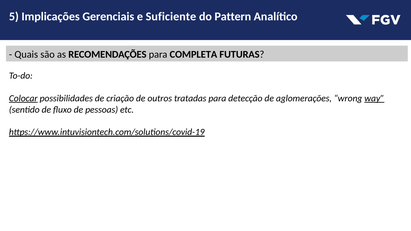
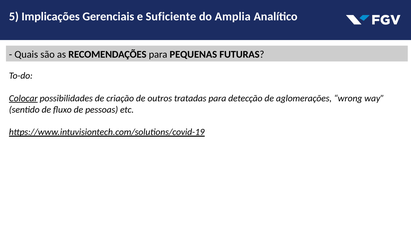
Pattern: Pattern -> Amplia (233, 17)
COMPLETA: COMPLETA -> PEQUENAS (193, 55)
way underline: present -> none (374, 98)
